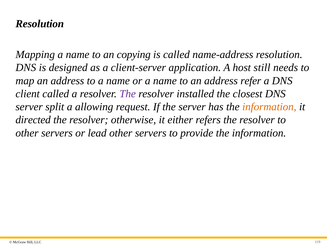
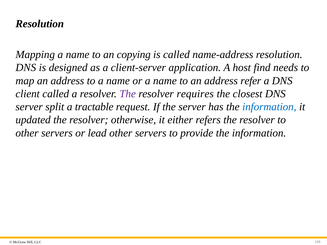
still: still -> find (262, 68)
installed: installed -> requires (195, 94)
allowing: allowing -> tractable (94, 107)
information colour: orange -> blue (269, 107)
directed: directed -> updated (33, 120)
